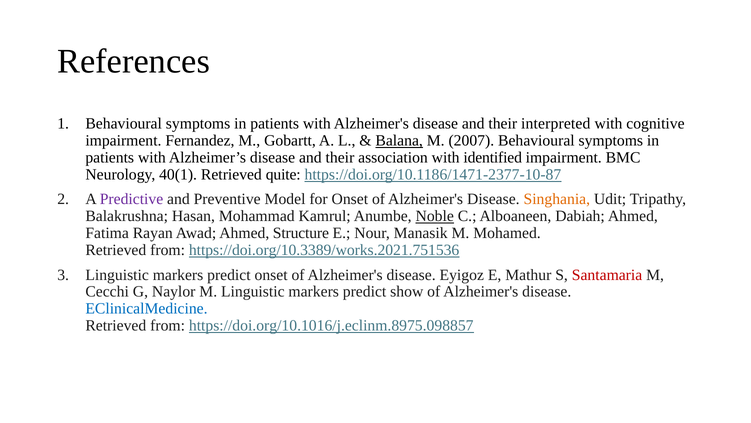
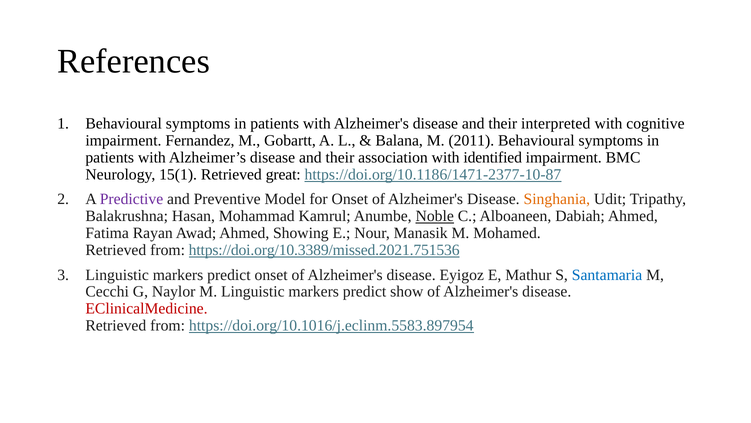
Balana underline: present -> none (399, 141)
2007: 2007 -> 2011 (471, 141)
40(1: 40(1 -> 15(1 (178, 174)
quite: quite -> great (283, 174)
Structure: Structure -> Showing (301, 233)
https://doi.org/10.3389/works.2021.751536: https://doi.org/10.3389/works.2021.751536 -> https://doi.org/10.3389/missed.2021.751536 (324, 250)
Santamaria colour: red -> blue (607, 274)
EClinicalMedicine colour: blue -> red (147, 308)
https://doi.org/10.1016/j.eclinm.8975.098857: https://doi.org/10.1016/j.eclinm.8975.098857 -> https://doi.org/10.1016/j.eclinm.5583.897954 (331, 325)
